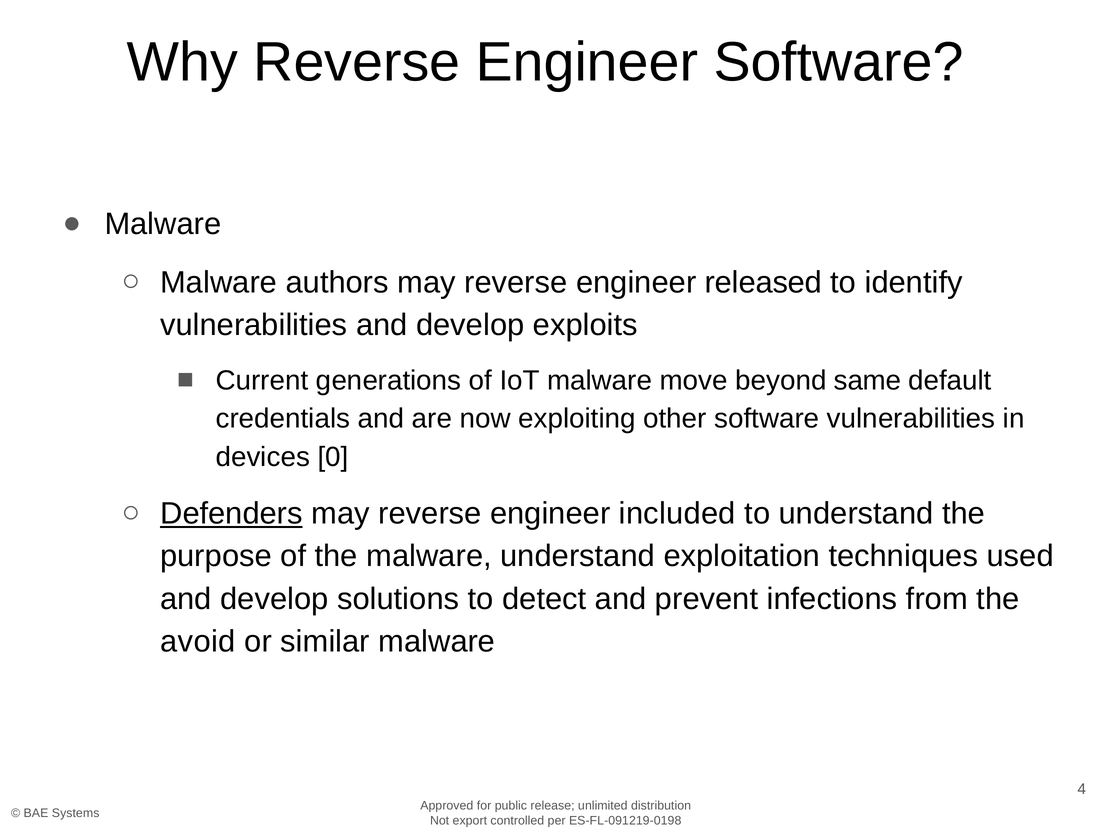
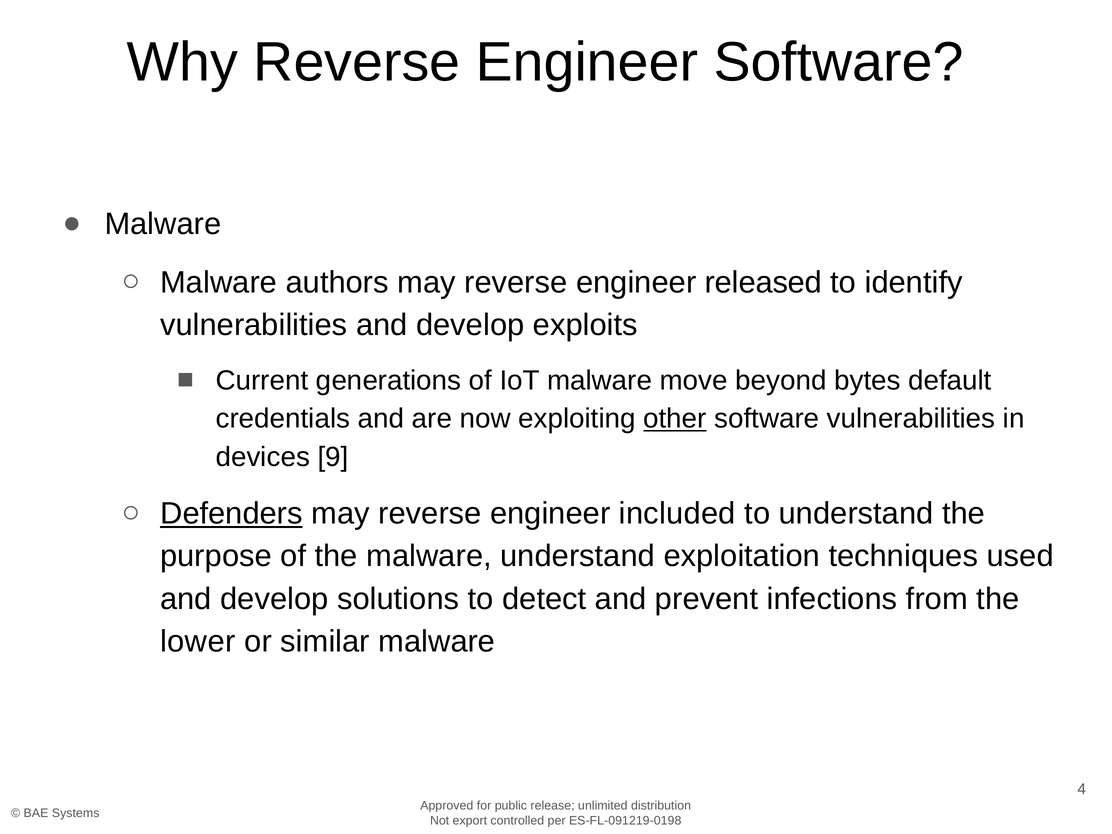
same: same -> bytes (867, 380)
other underline: none -> present (675, 419)
0: 0 -> 9 (333, 457)
avoid: avoid -> lower (198, 642)
